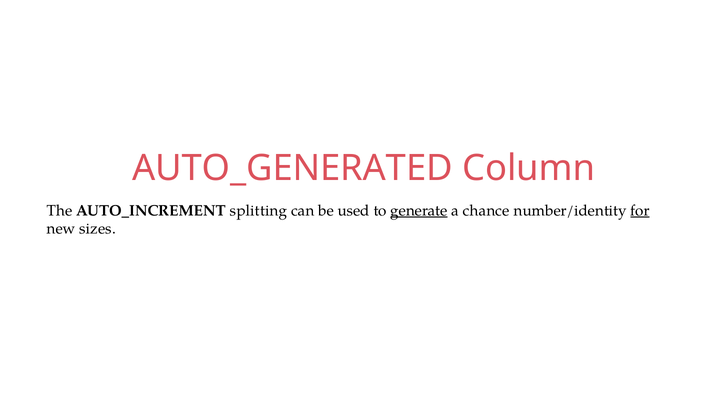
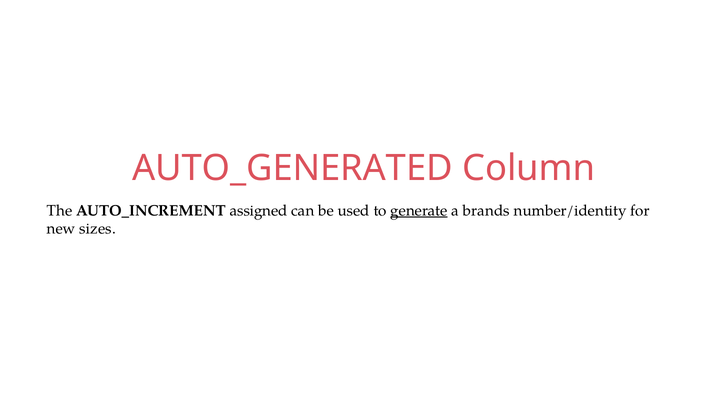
splitting: splitting -> assigned (259, 210)
chance: chance -> brands (486, 210)
for underline: present -> none (640, 210)
